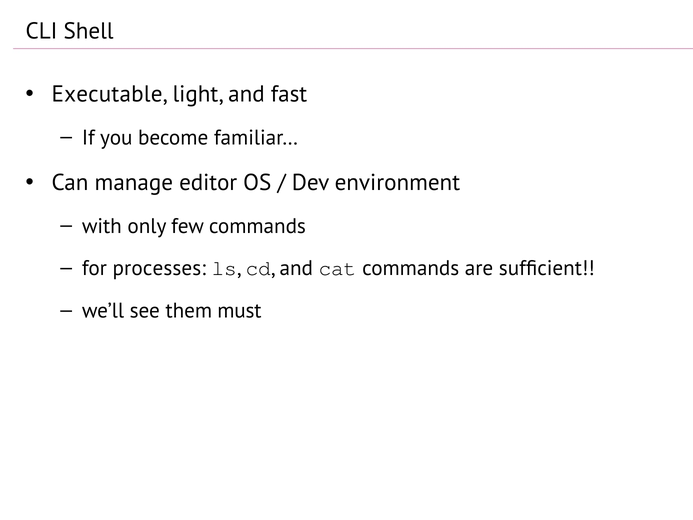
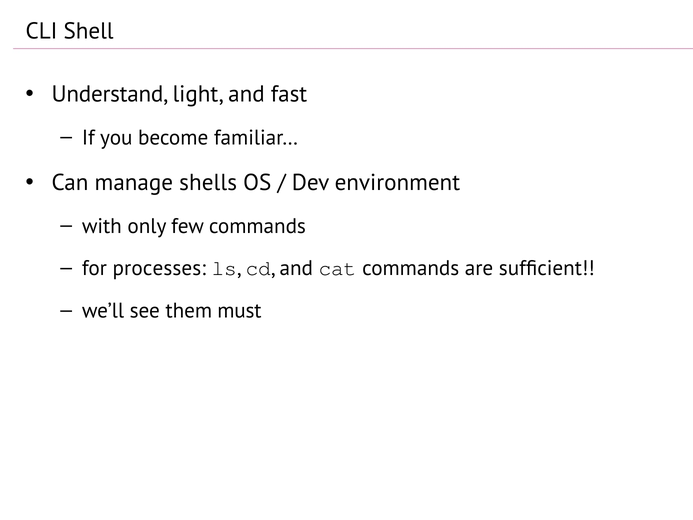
Executable: Executable -> Understand (110, 94)
editor: editor -> shells (208, 183)
